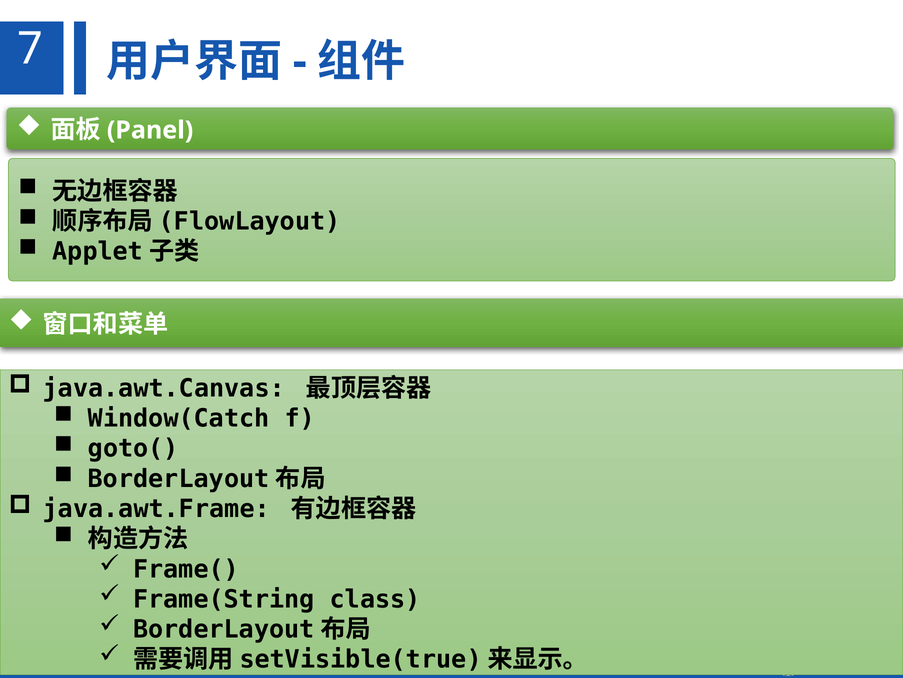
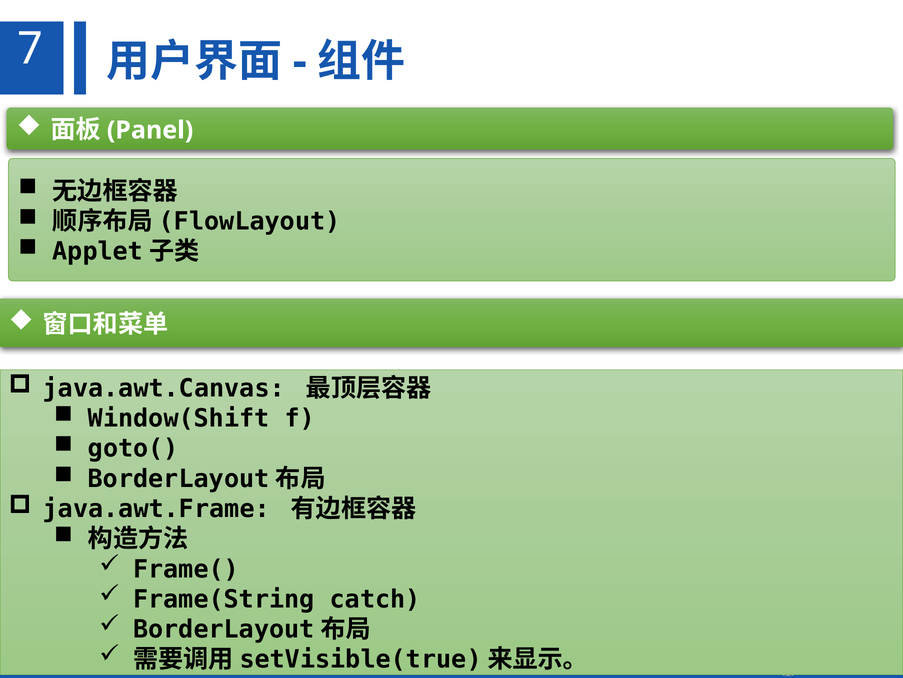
Window(Catch: Window(Catch -> Window(Shift (179, 418)
class: class -> catch (375, 599)
